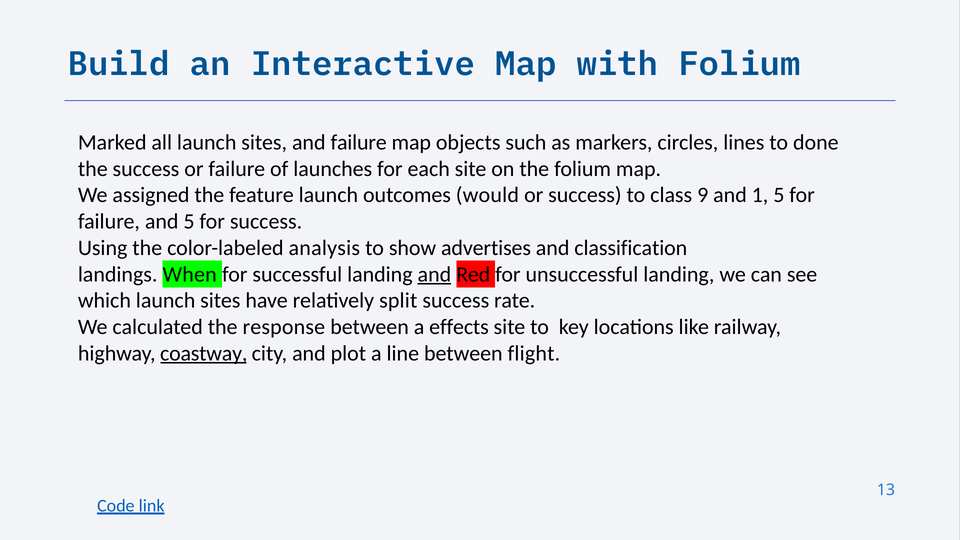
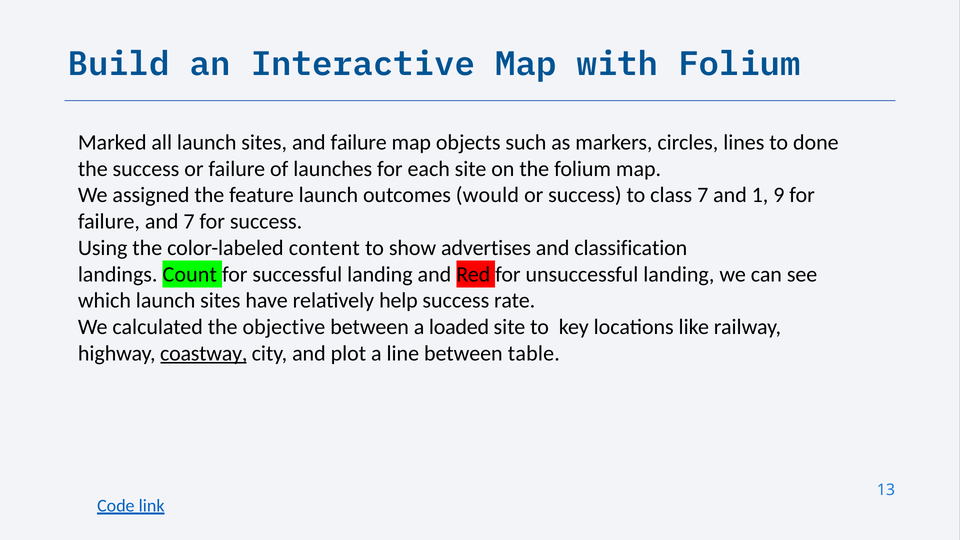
class 9: 9 -> 7 (703, 195)
1 5: 5 -> 9 (779, 195)
and 5: 5 -> 7 (189, 222)
analysis: analysis -> content (324, 248)
When: When -> Count (190, 274)
and underline: present -> none (434, 274)
split: split -> help (398, 301)
response: response -> objective (284, 327)
effects: effects -> loaded (459, 327)
flight: flight -> table (534, 353)
